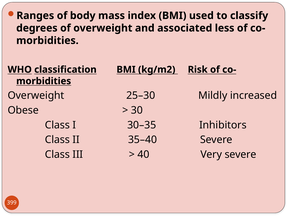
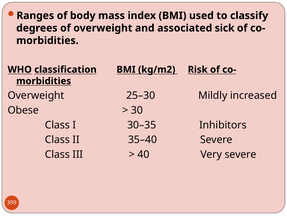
less: less -> sick (225, 28)
